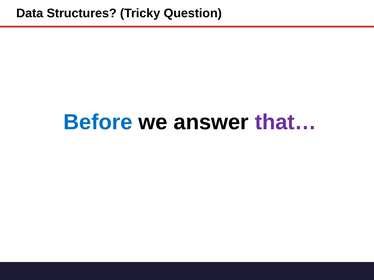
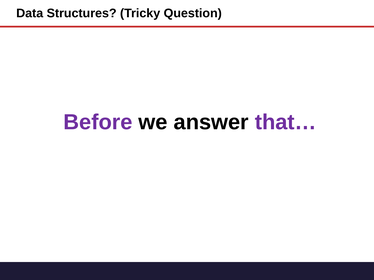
Before colour: blue -> purple (98, 122)
